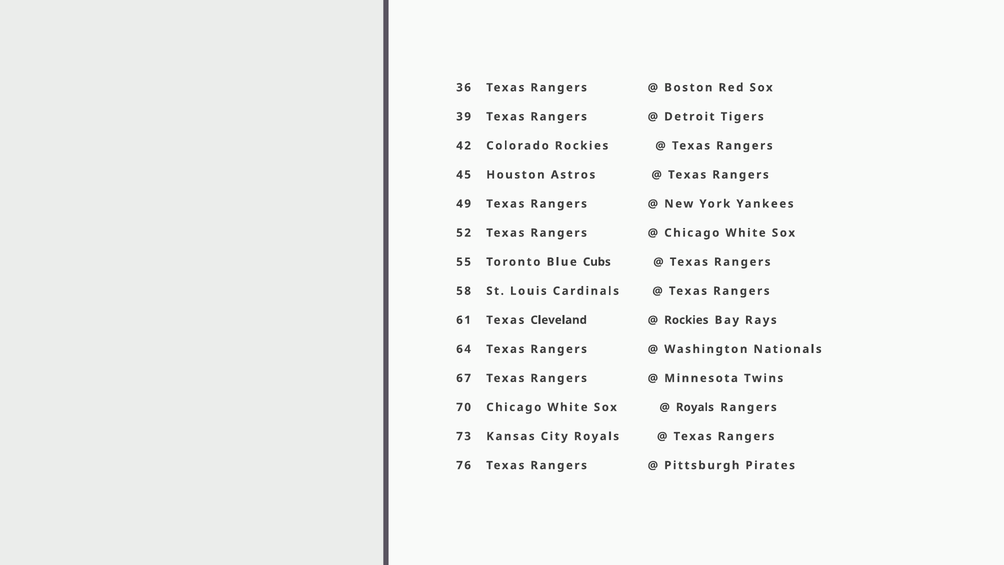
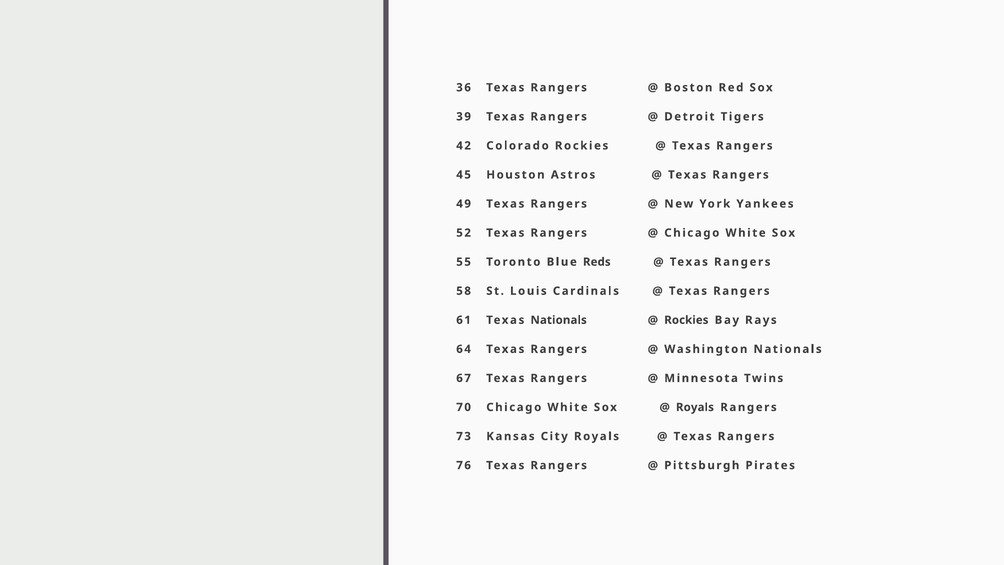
Cubs: Cubs -> Reds (597, 262)
Texas Cleveland: Cleveland -> Nationals (559, 320)
